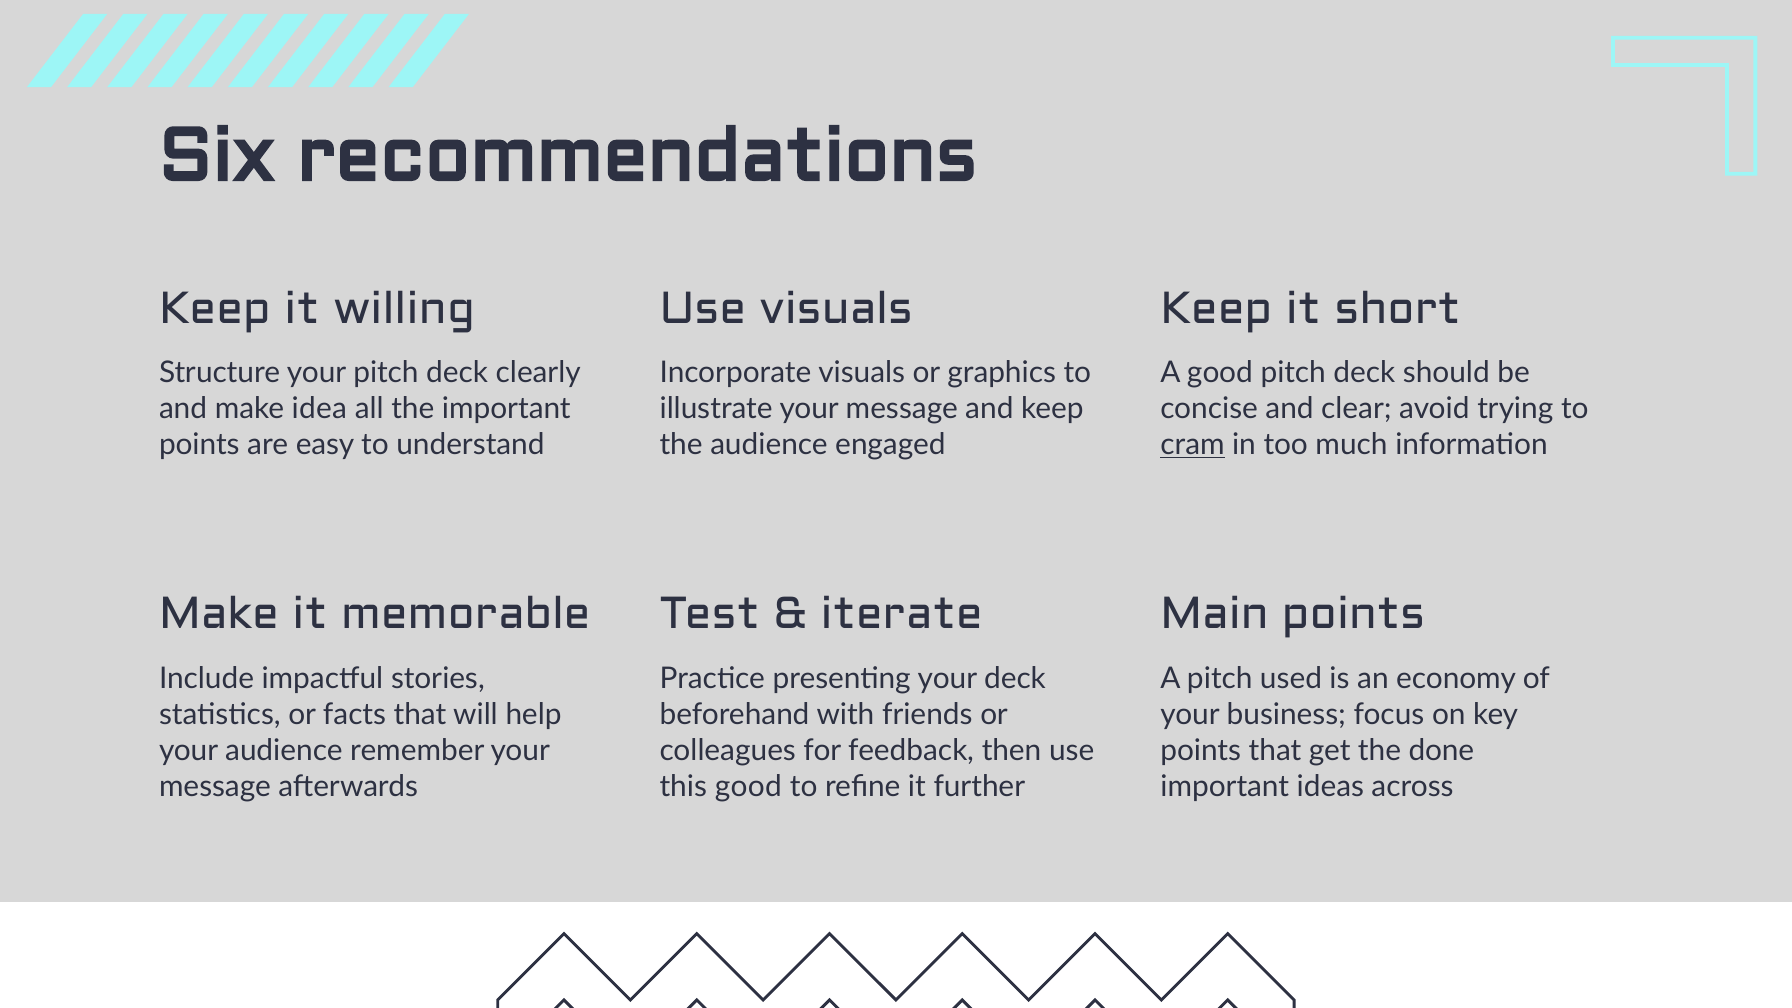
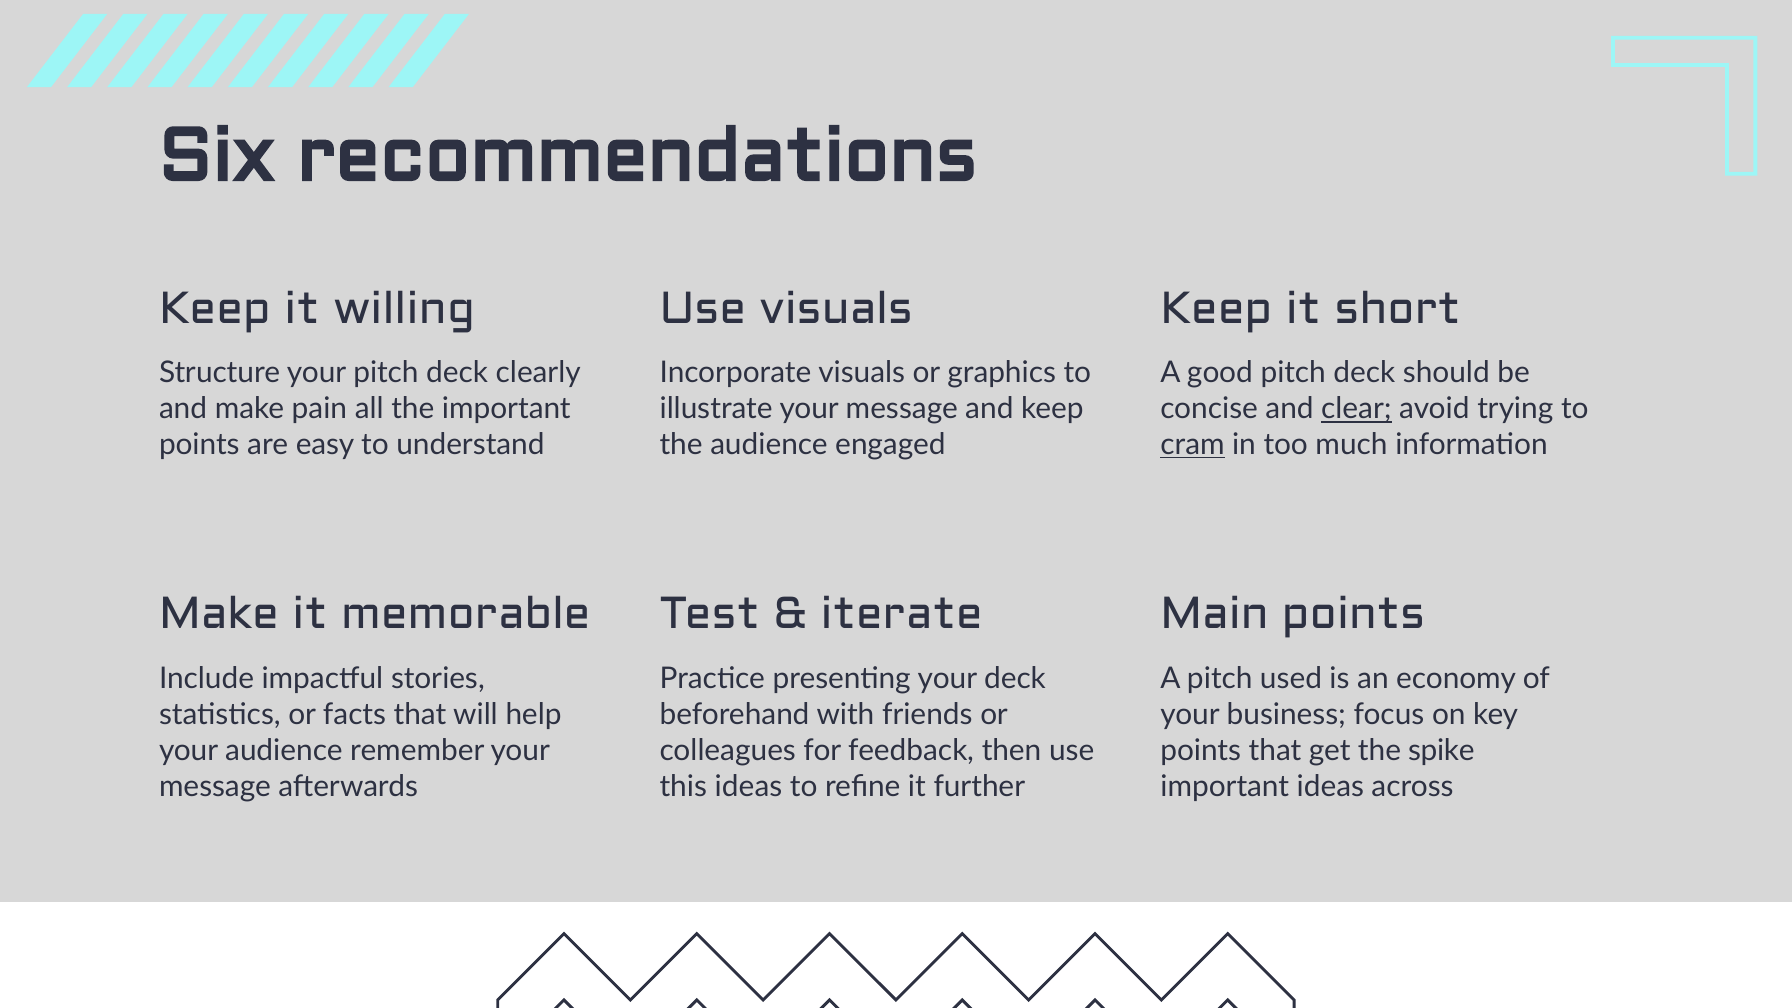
idea: idea -> pain (319, 409)
clear underline: none -> present (1356, 409)
done: done -> spike (1441, 750)
this good: good -> ideas (748, 786)
